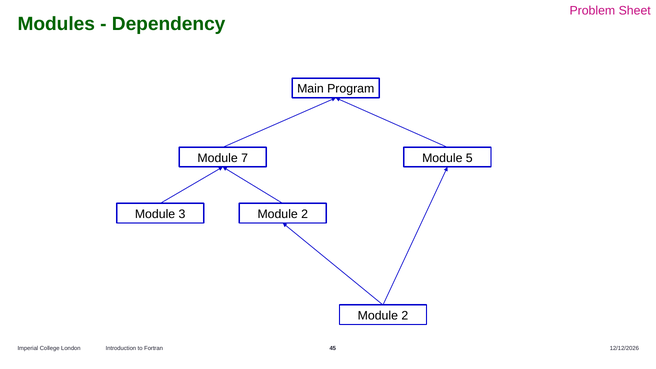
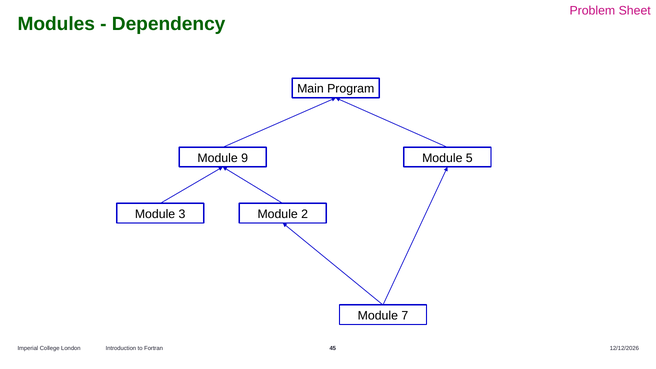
7: 7 -> 9 (245, 158)
2: 2 -> 7 (405, 316)
